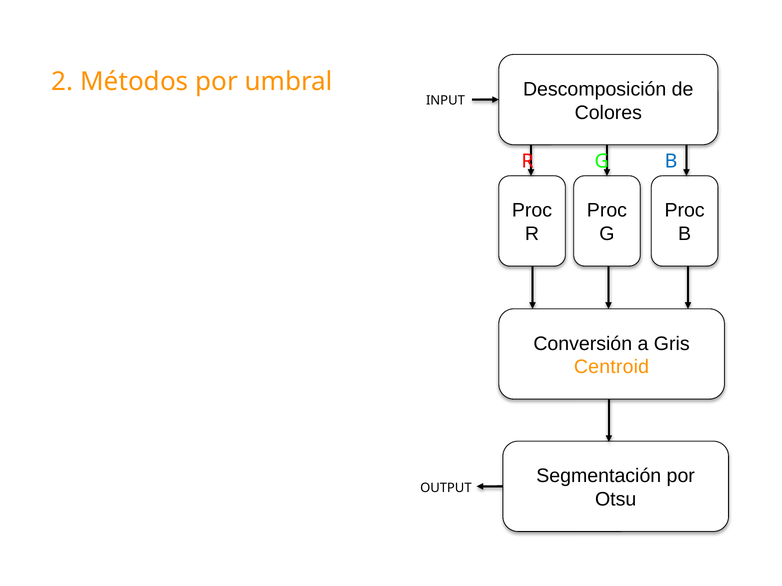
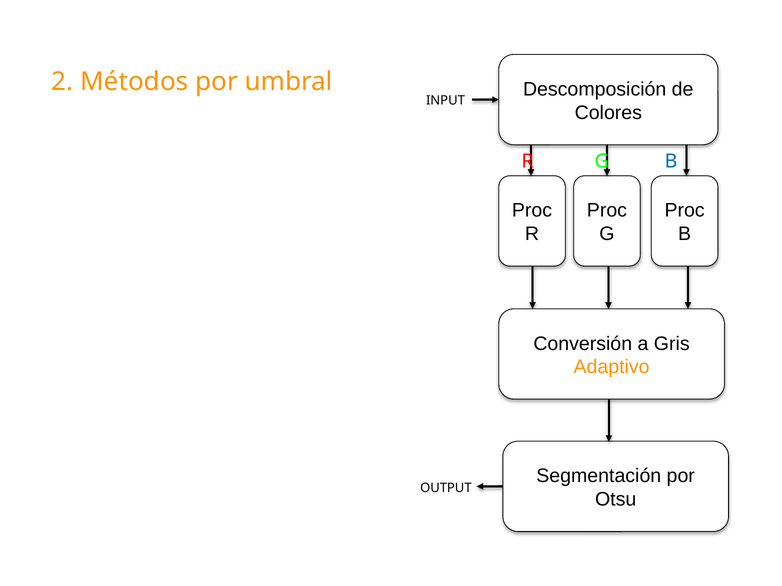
Centroid: Centroid -> Adaptivo (612, 367)
